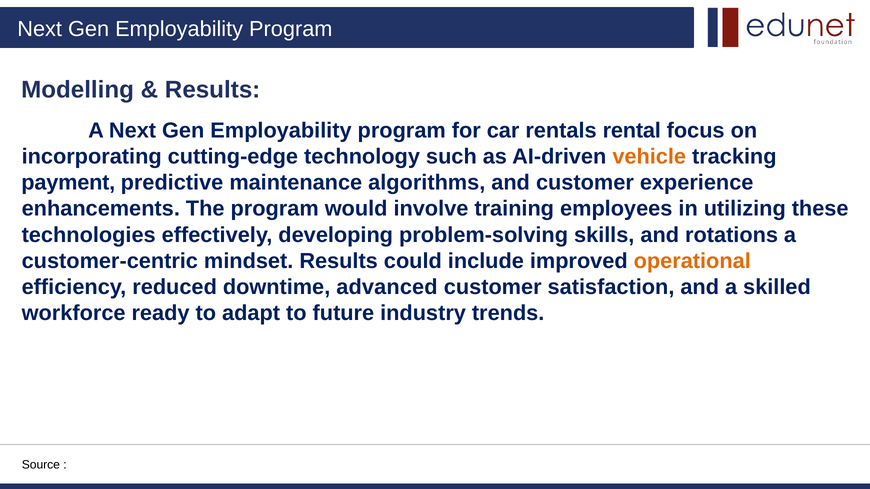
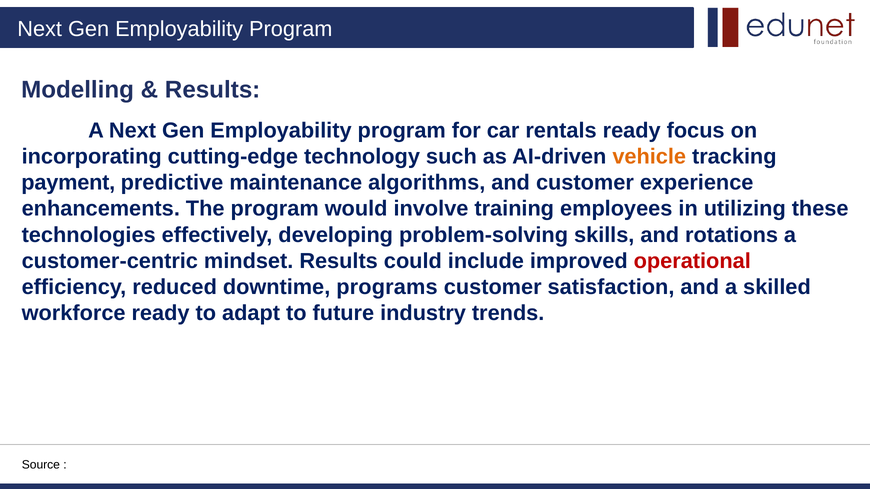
rentals rental: rental -> ready (632, 131)
operational colour: orange -> red (692, 261)
advanced: advanced -> programs (387, 287)
